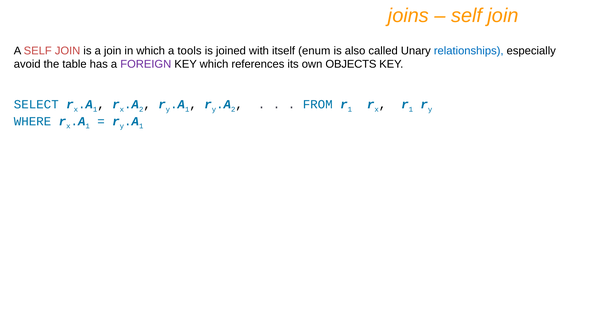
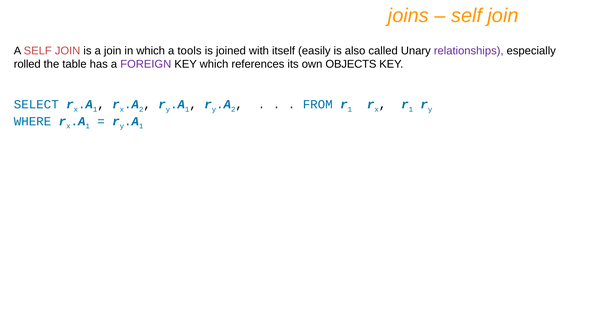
enum: enum -> easily (314, 51)
relationships colour: blue -> purple (469, 51)
avoid: avoid -> rolled (27, 64)
